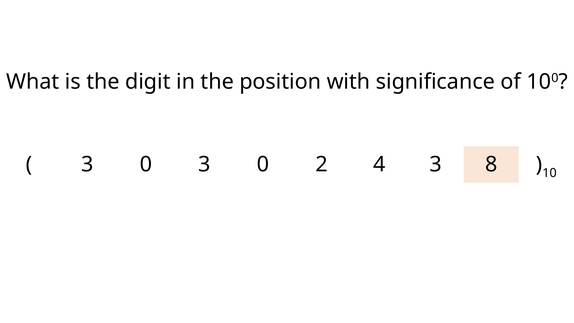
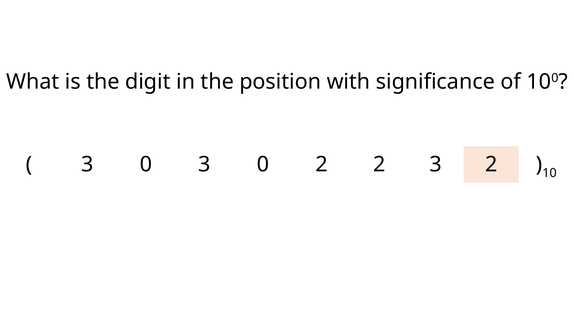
2 4: 4 -> 2 (379, 164)
3 8: 8 -> 2 (491, 164)
